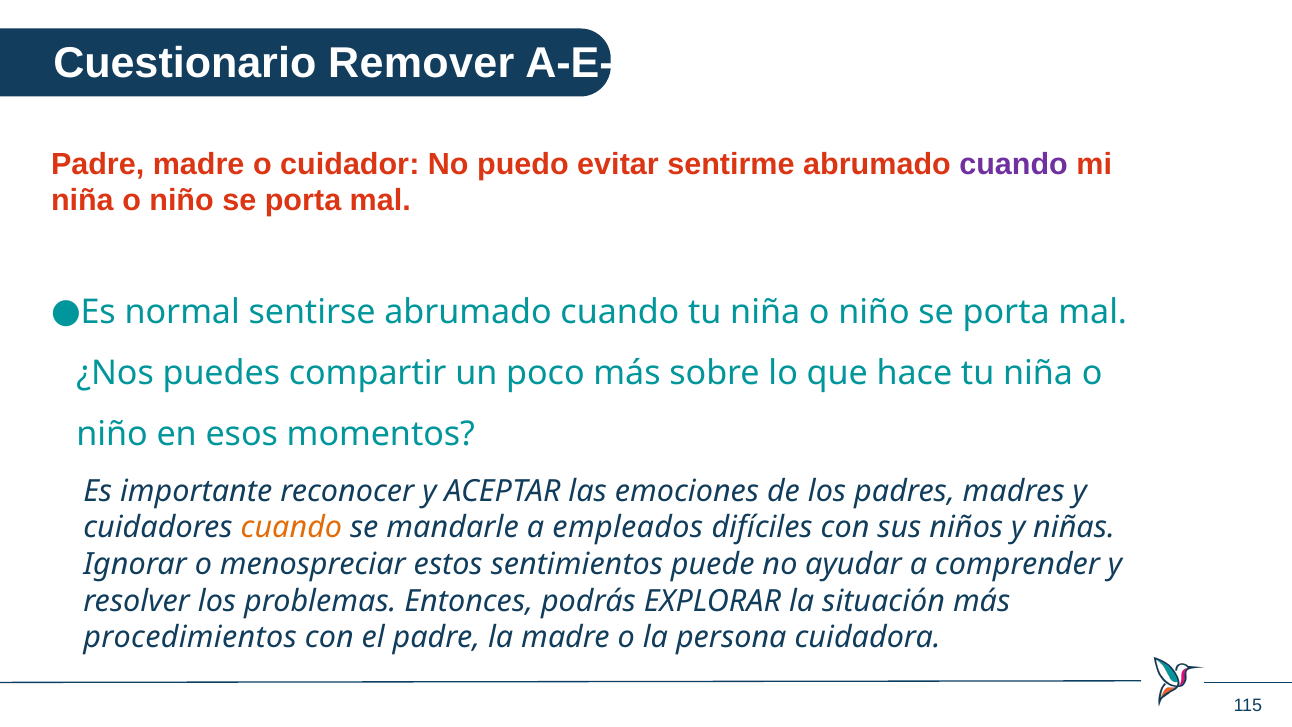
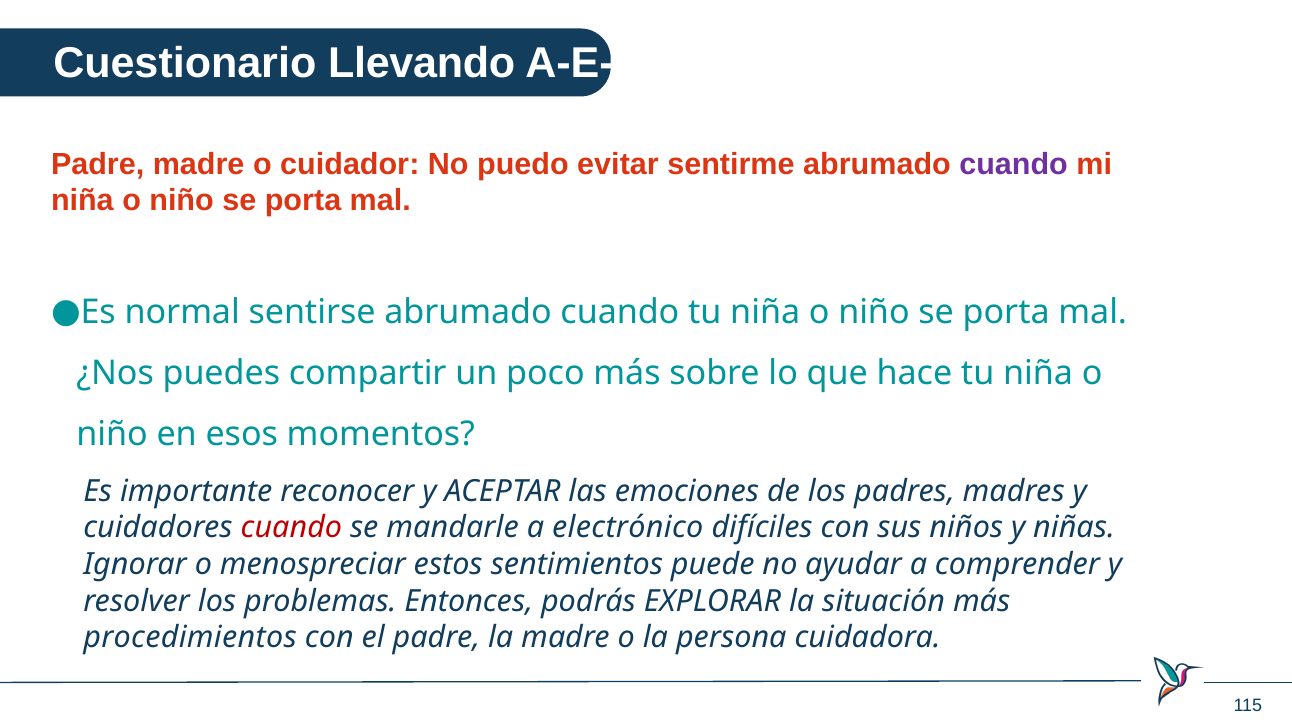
Remover: Remover -> Llevando (422, 63)
cuando colour: orange -> red (291, 528)
empleados: empleados -> electrónico (628, 528)
